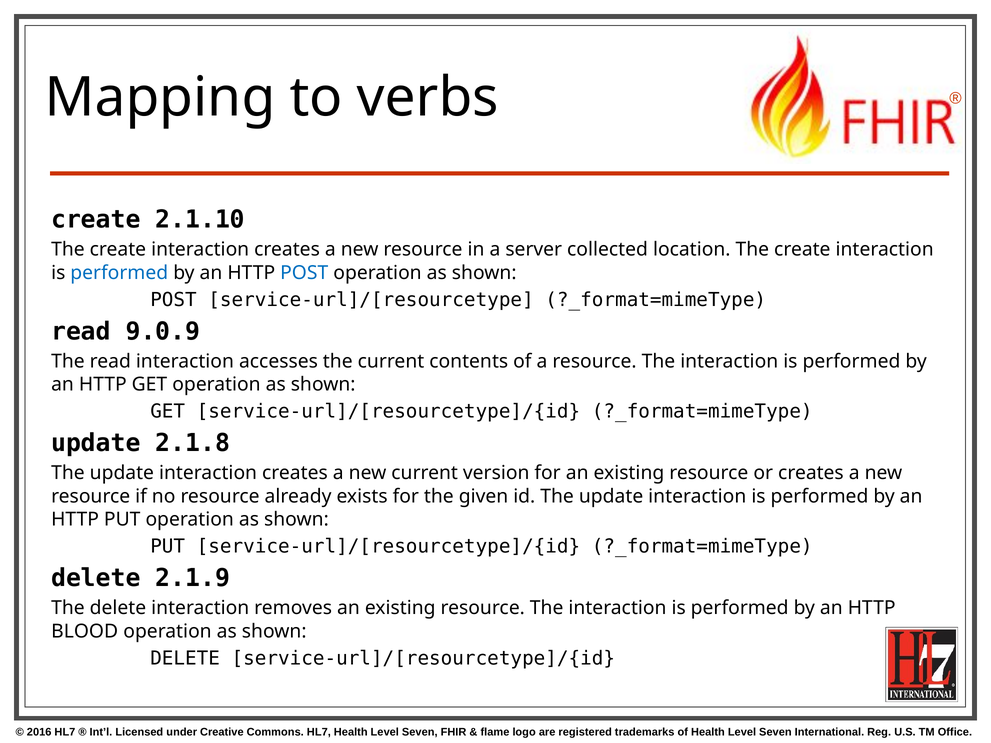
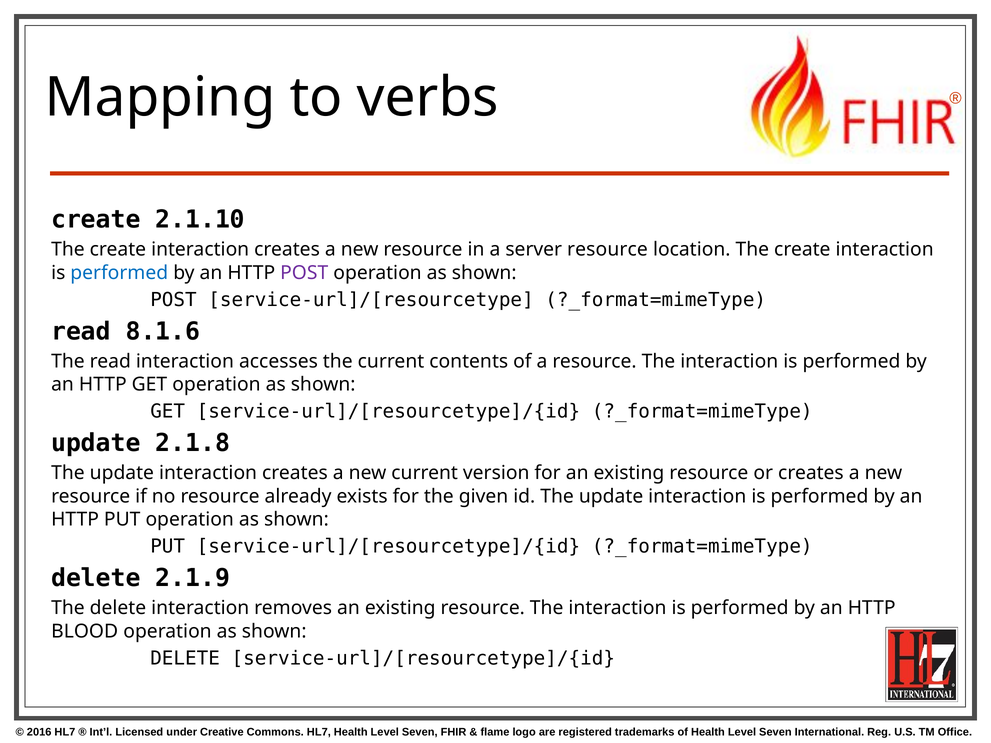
server collected: collected -> resource (607, 250)
POST colour: blue -> purple (304, 273)
9.0.9: 9.0.9 -> 8.1.6 (163, 332)
